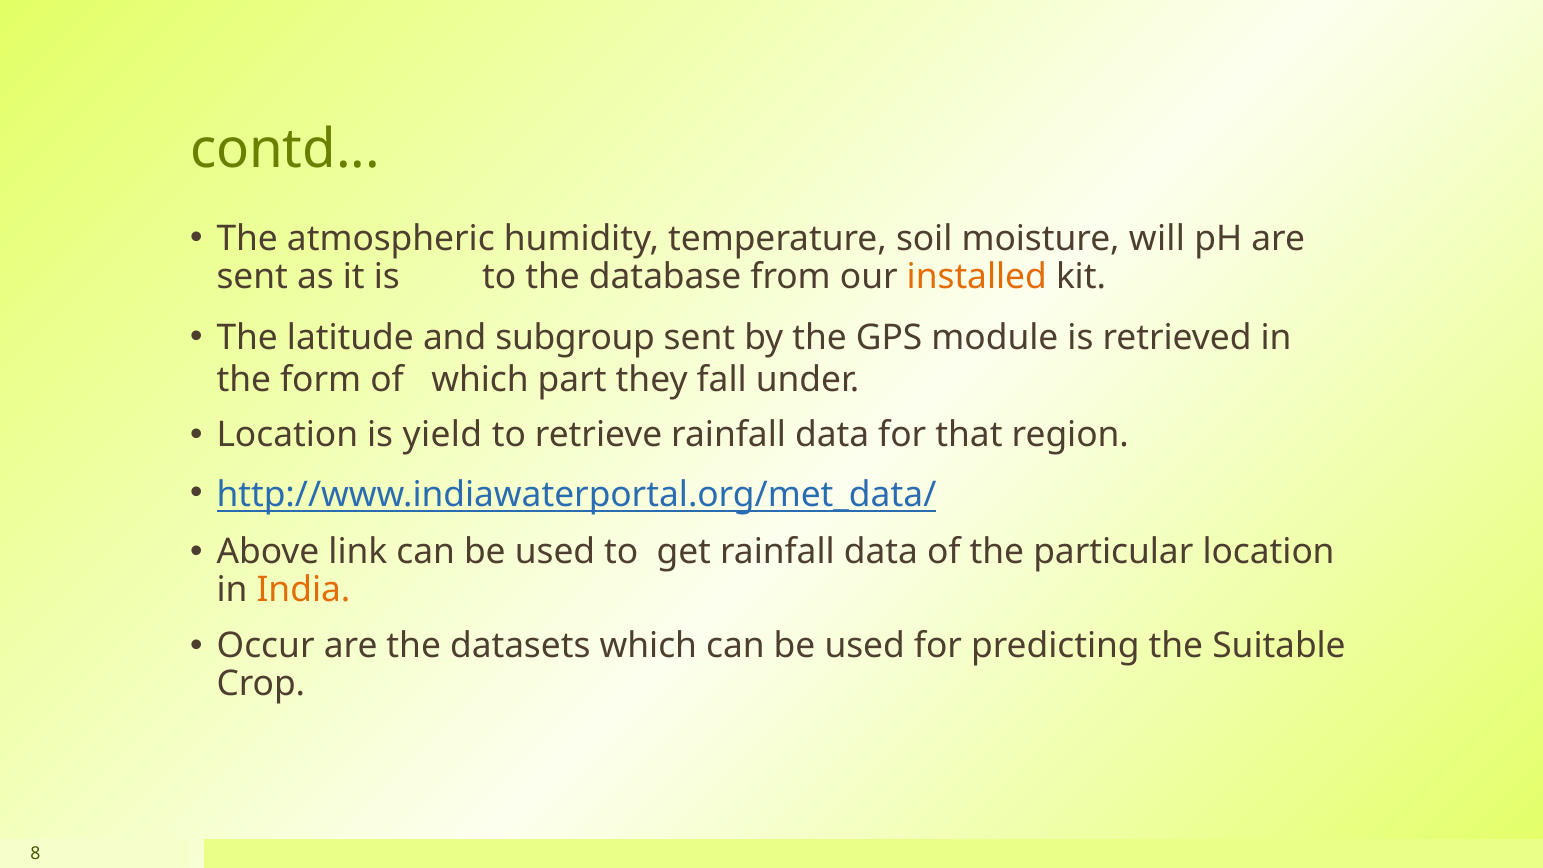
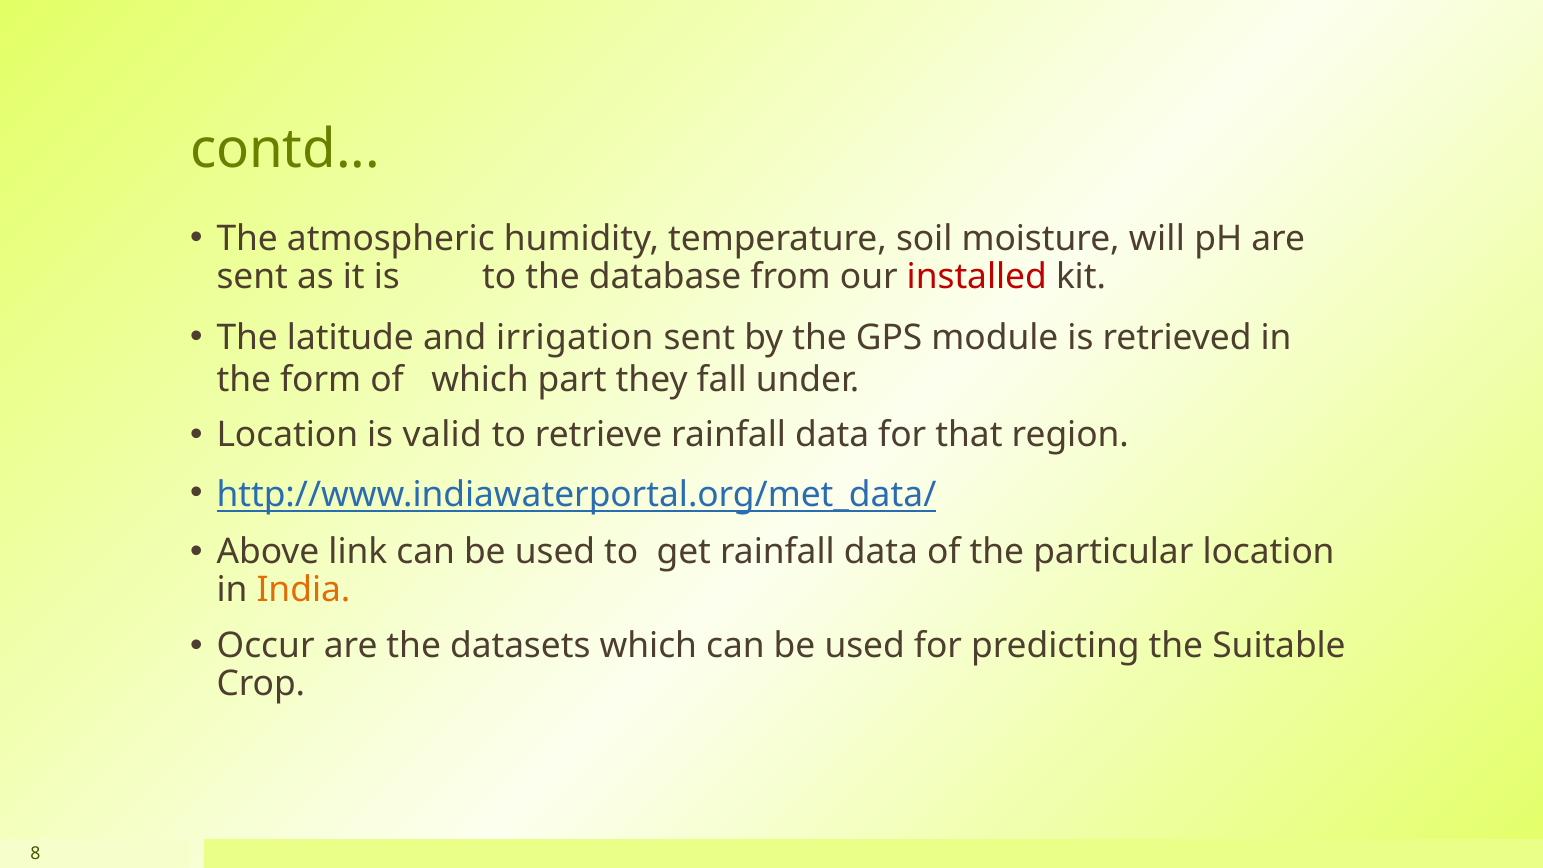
installed colour: orange -> red (977, 277)
subgroup: subgroup -> irrigation (575, 337)
yield: yield -> valid (442, 435)
